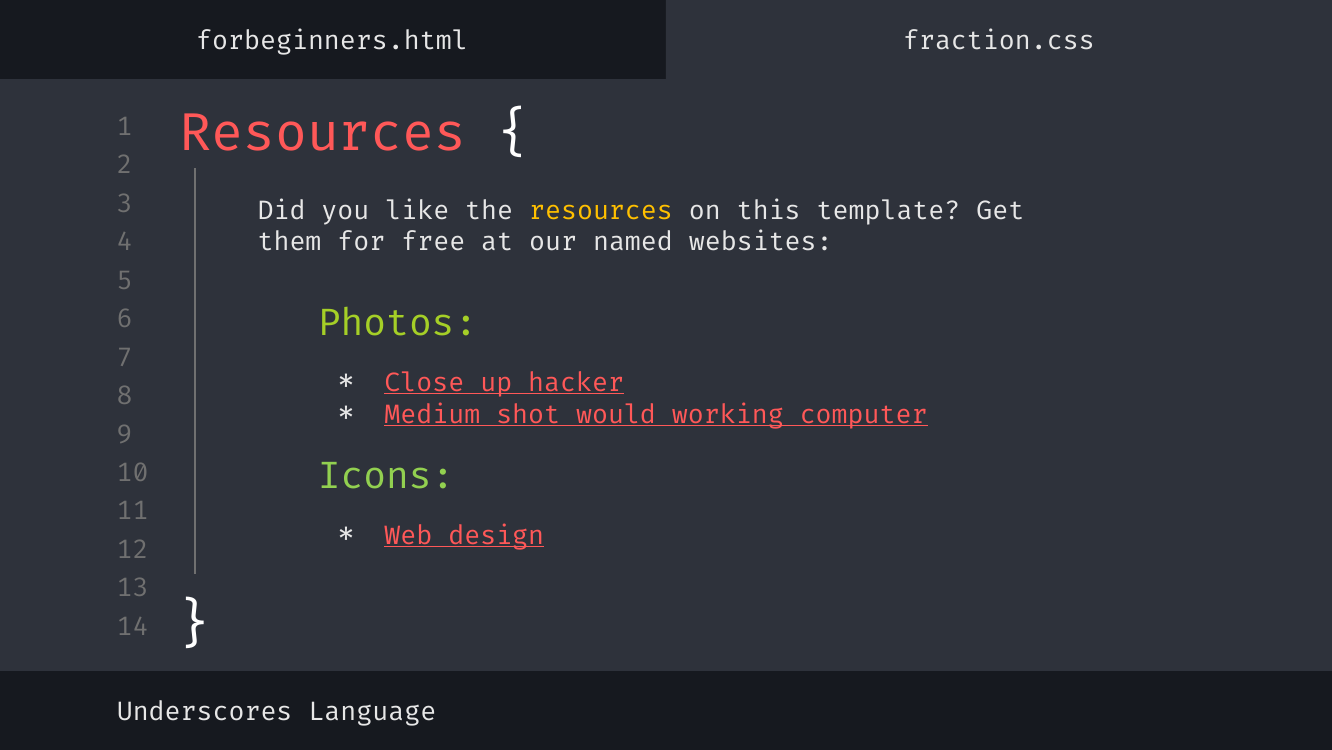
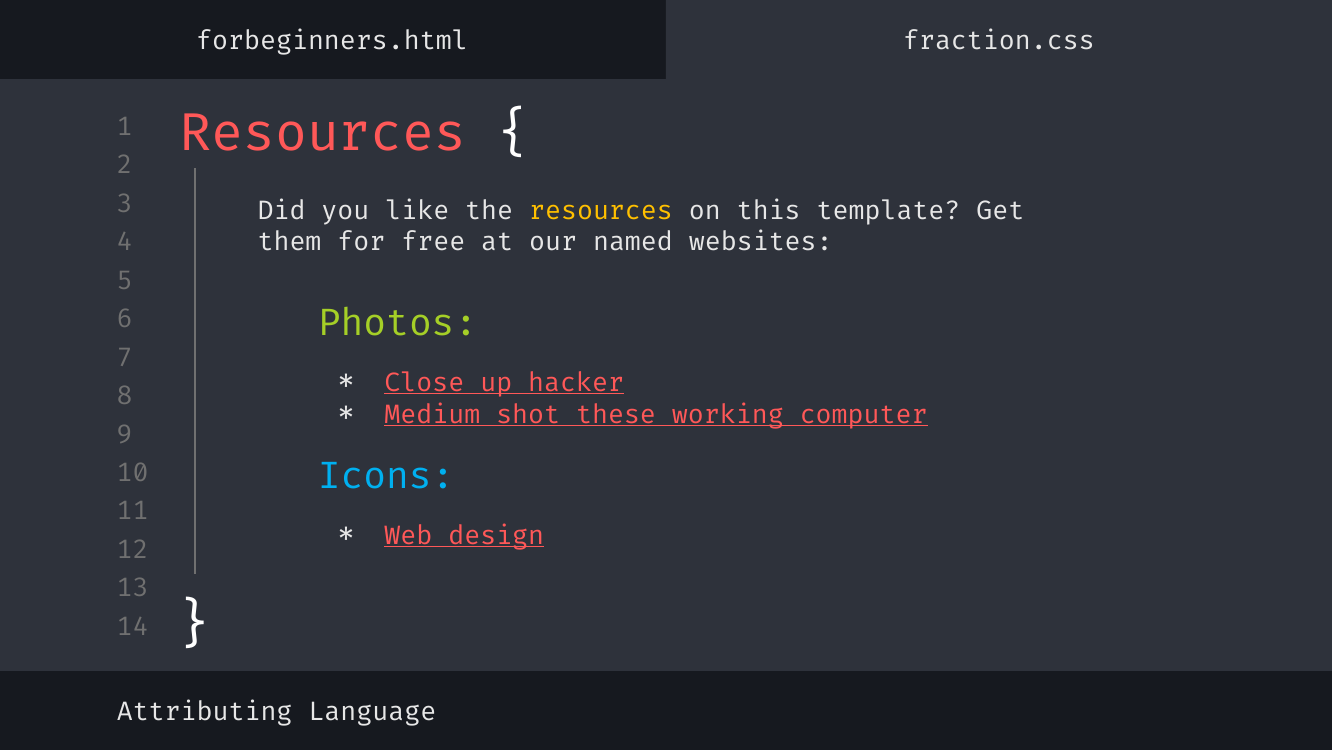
would: would -> these (616, 414)
Icons colour: light green -> light blue (386, 476)
Underscores: Underscores -> Attributing (205, 712)
